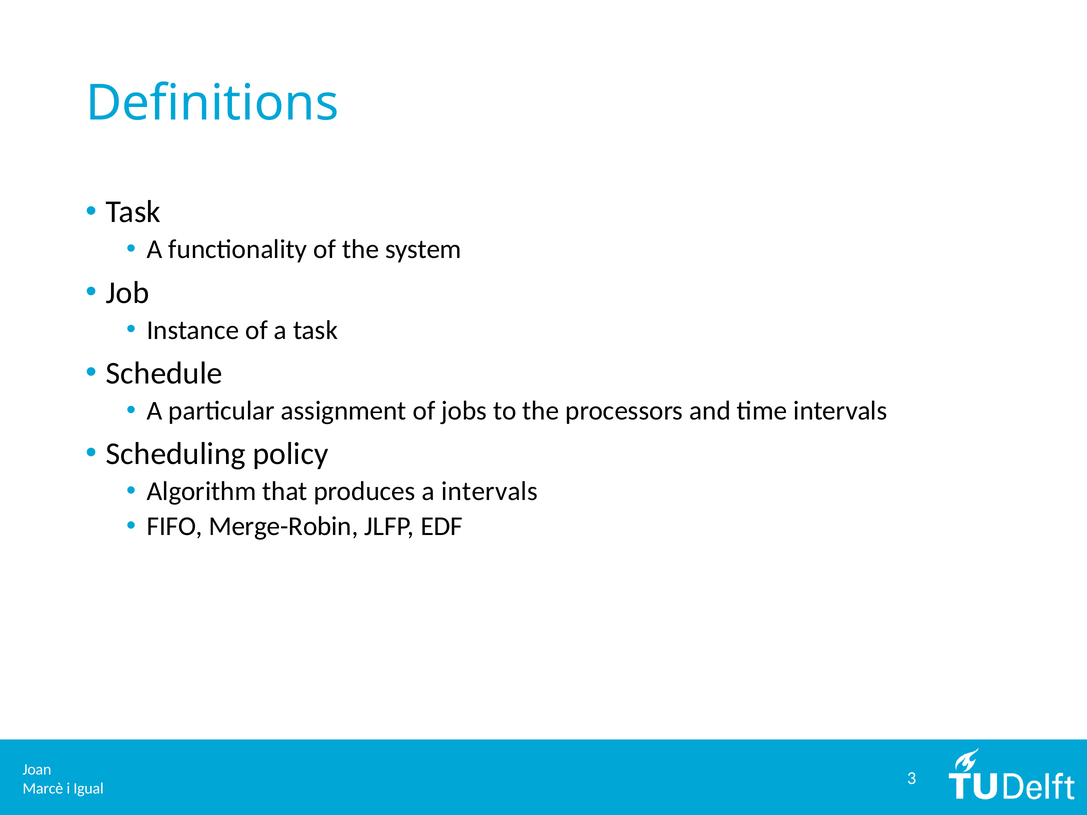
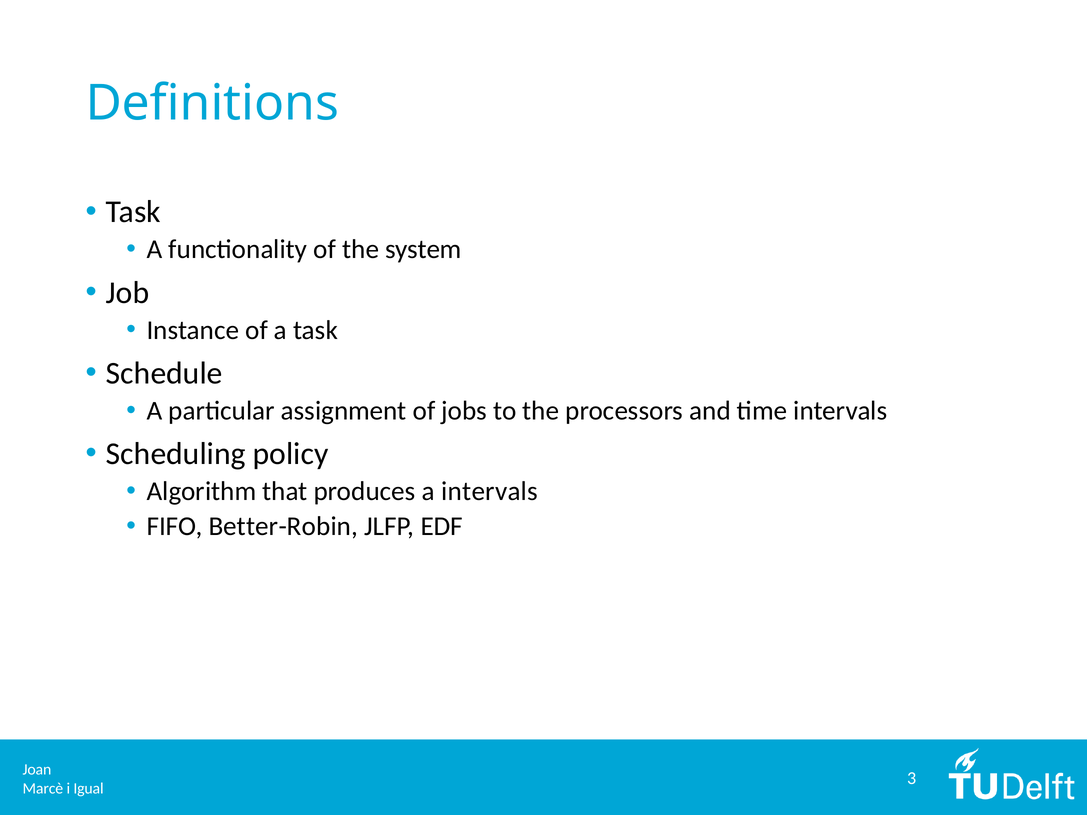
Merge-Robin: Merge-Robin -> Better-Robin (283, 526)
